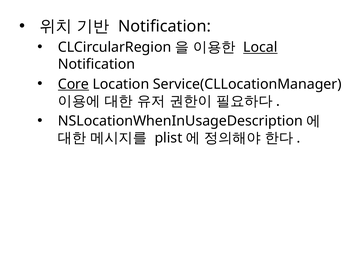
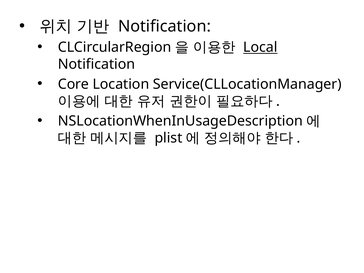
Core underline: present -> none (73, 84)
